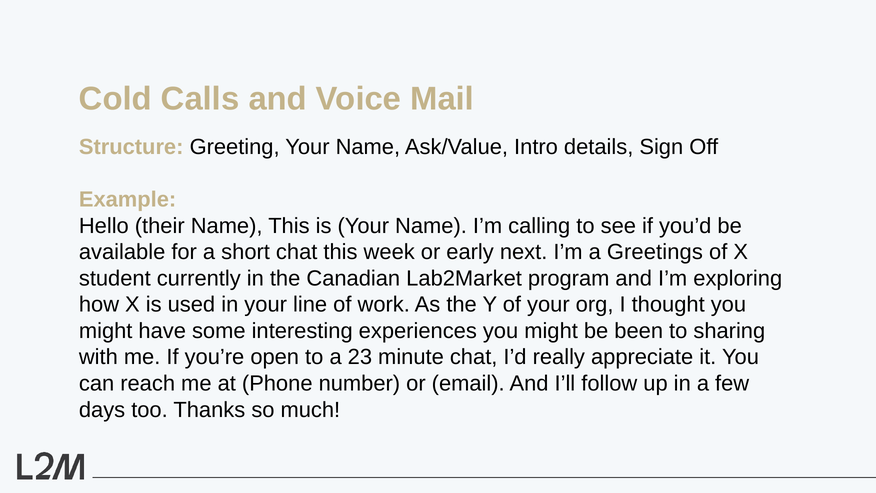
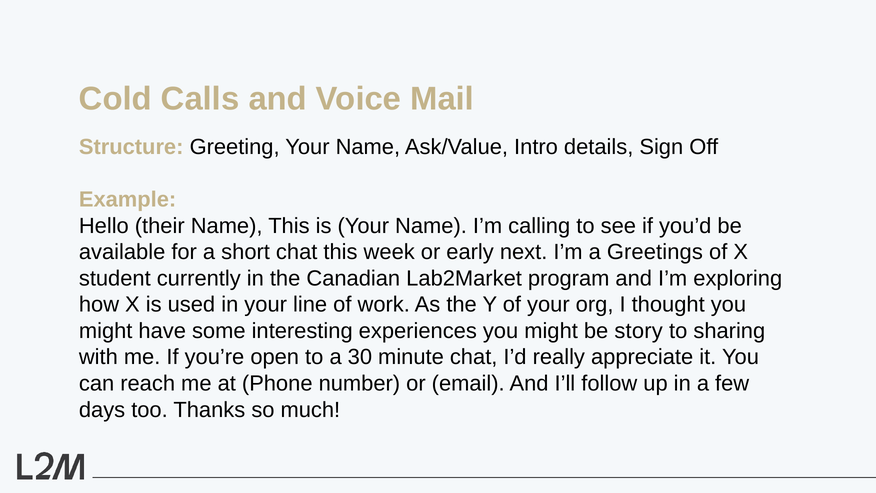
been: been -> story (639, 331)
23: 23 -> 30 (360, 357)
